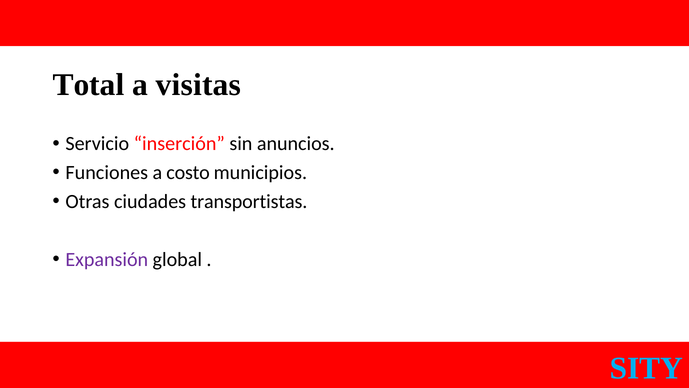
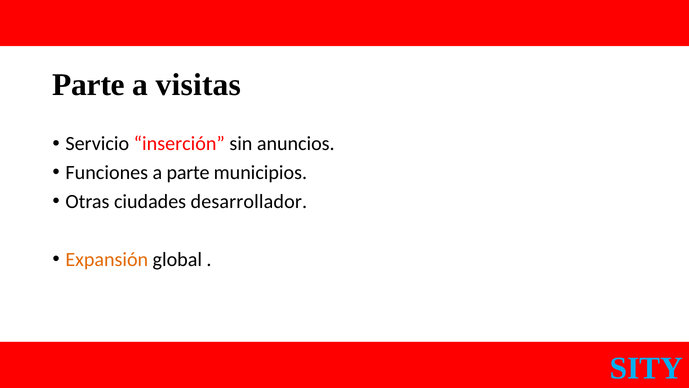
Total: Total -> Parte (89, 85)
a costo: costo -> parte (188, 172)
transportistas: transportistas -> desarrollador (249, 201)
Expansión colour: purple -> orange (107, 259)
